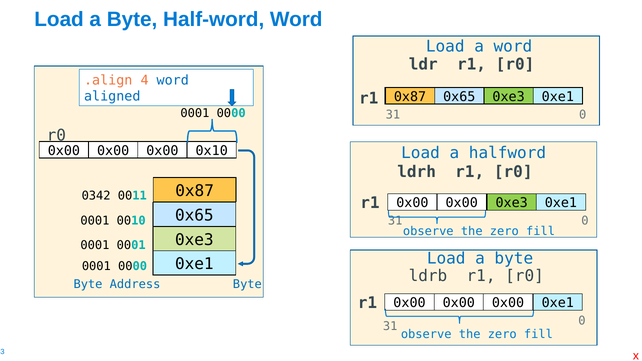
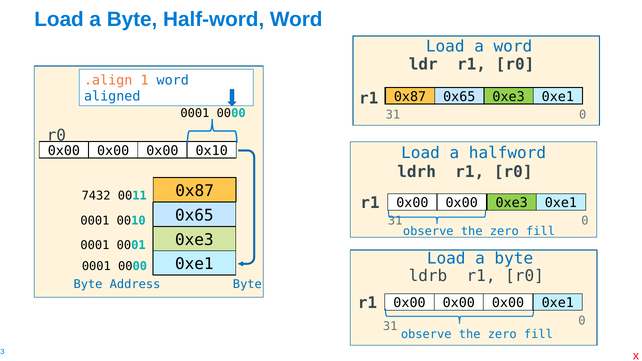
4: 4 -> 1 (145, 80)
0342: 0342 -> 7432 (96, 196)
